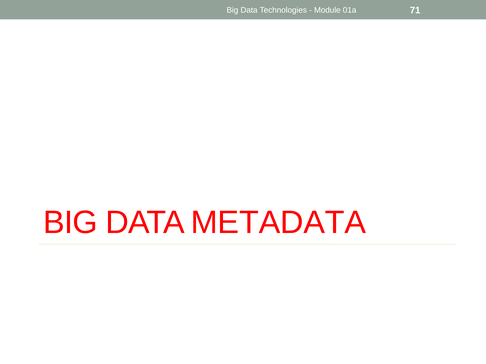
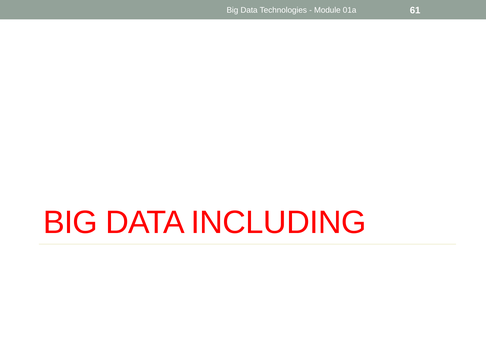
71: 71 -> 61 (415, 10)
METADATA: METADATA -> INCLUDING (279, 223)
